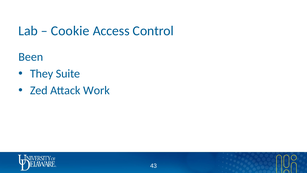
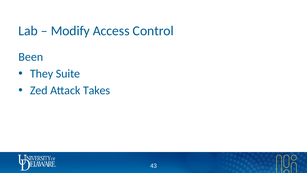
Cookie: Cookie -> Modify (70, 31)
Work: Work -> Takes (97, 90)
